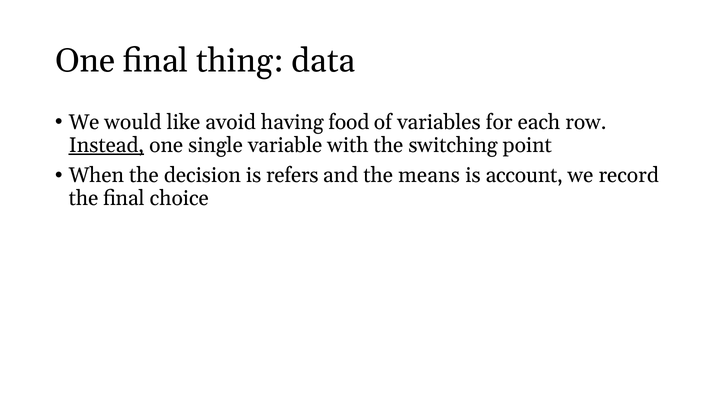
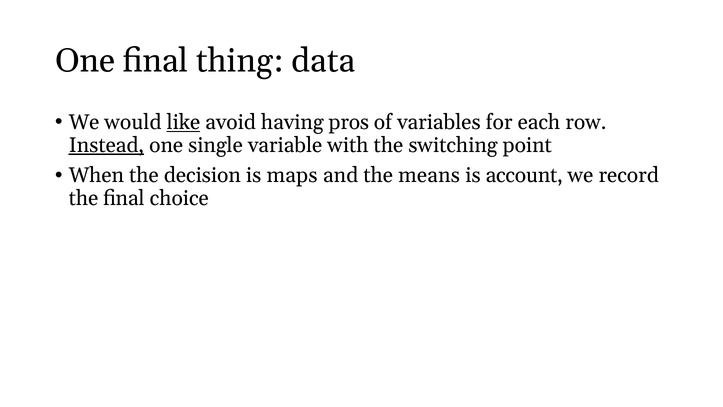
like underline: none -> present (183, 122)
food: food -> pros (349, 122)
refers: refers -> maps (292, 175)
